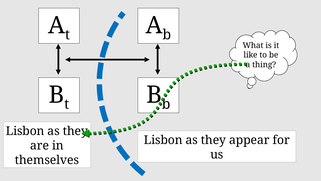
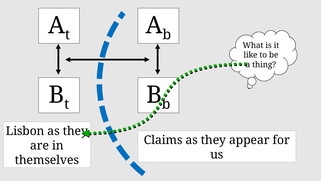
Lisbon: Lisbon -> Claims (163, 140)
